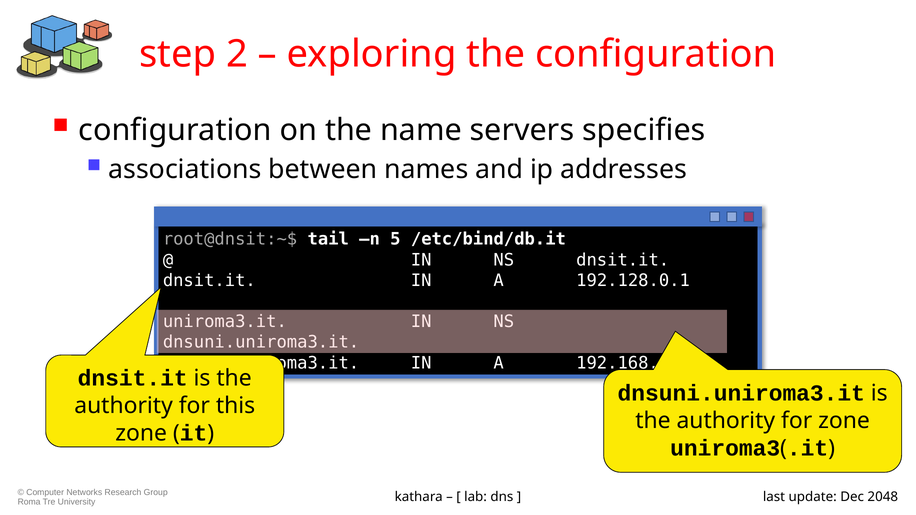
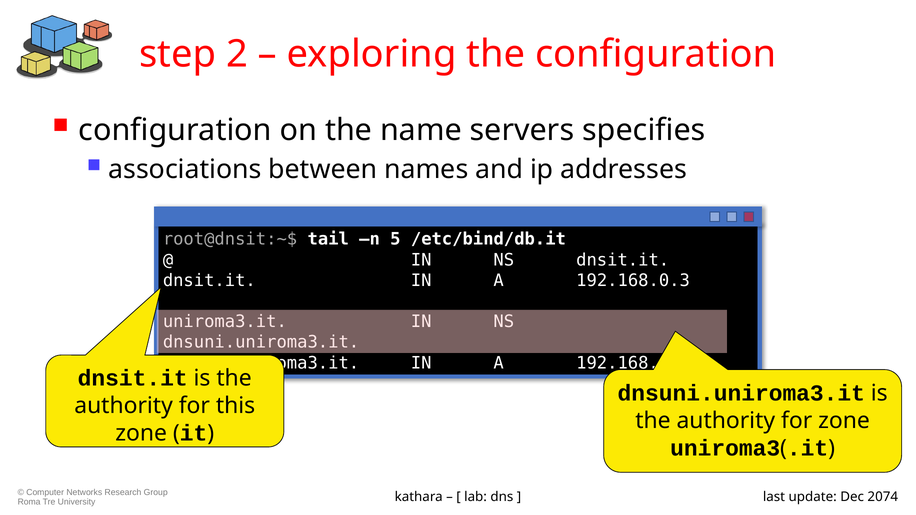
192.128.0.1: 192.128.0.1 -> 192.168.0.3 (633, 281)
2048: 2048 -> 2074 (883, 497)
